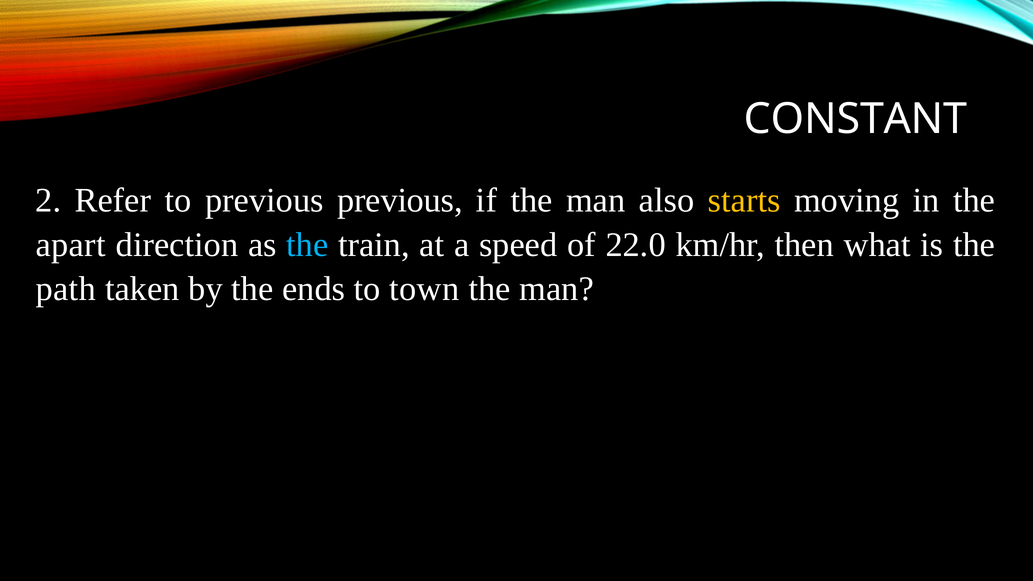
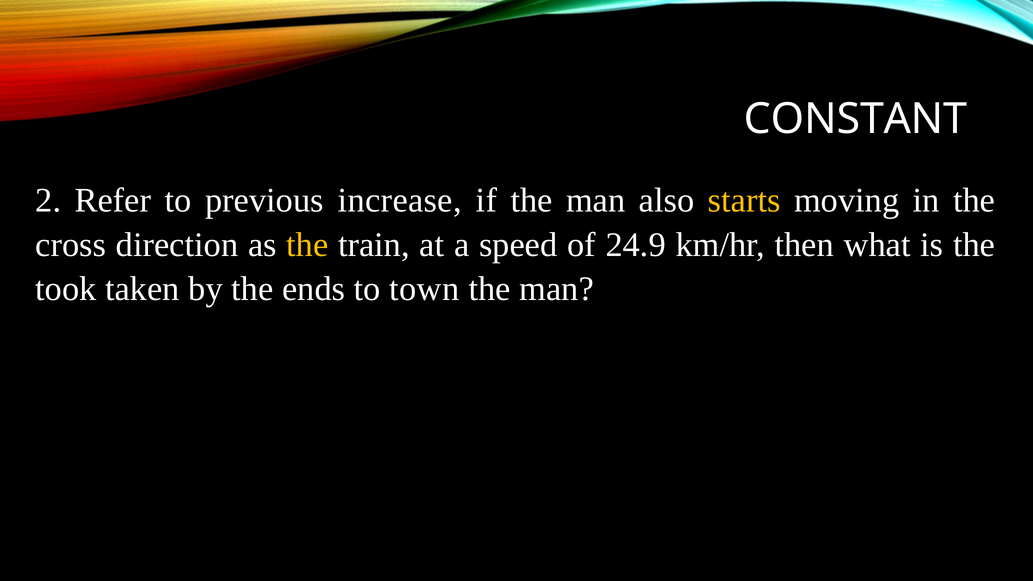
previous previous: previous -> increase (400, 201)
apart: apart -> cross (71, 245)
the colour: light blue -> yellow (307, 245)
22.0: 22.0 -> 24.9 (636, 245)
path: path -> took (66, 289)
